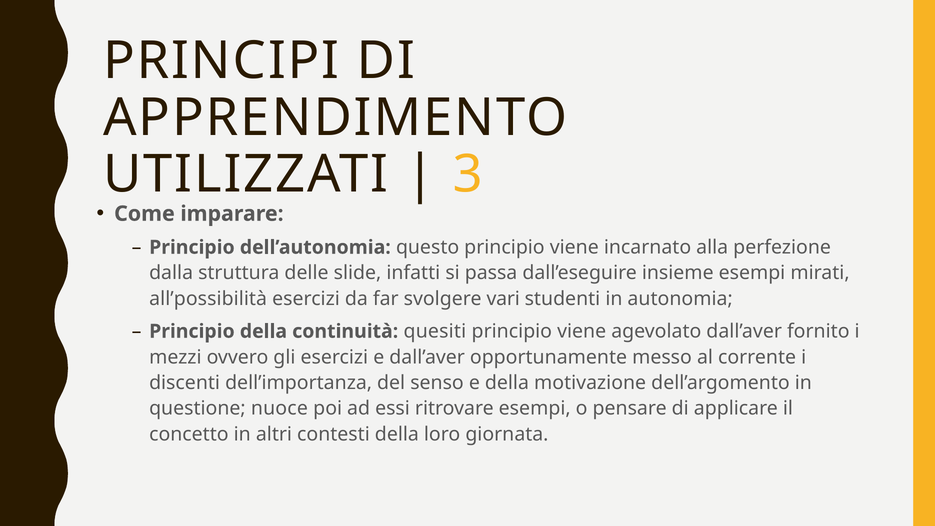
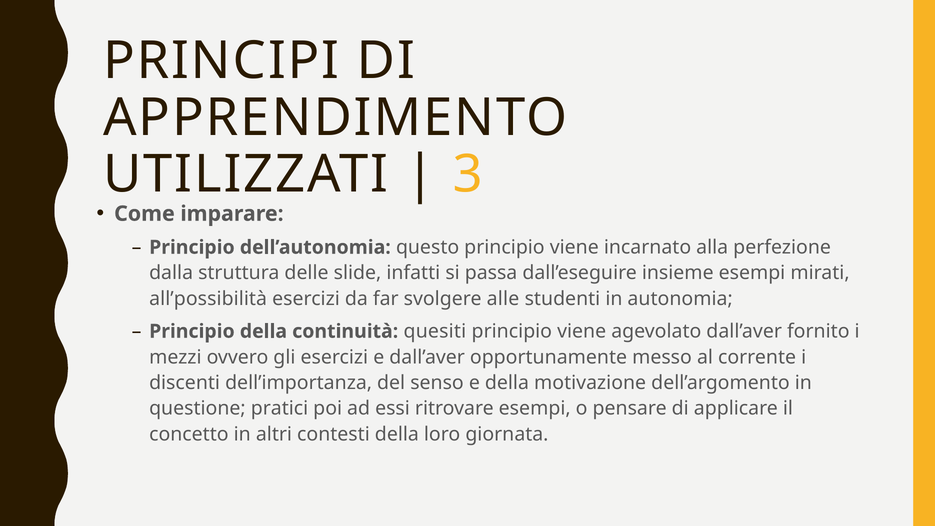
vari: vari -> alle (503, 299)
nuoce: nuoce -> pratici (280, 408)
